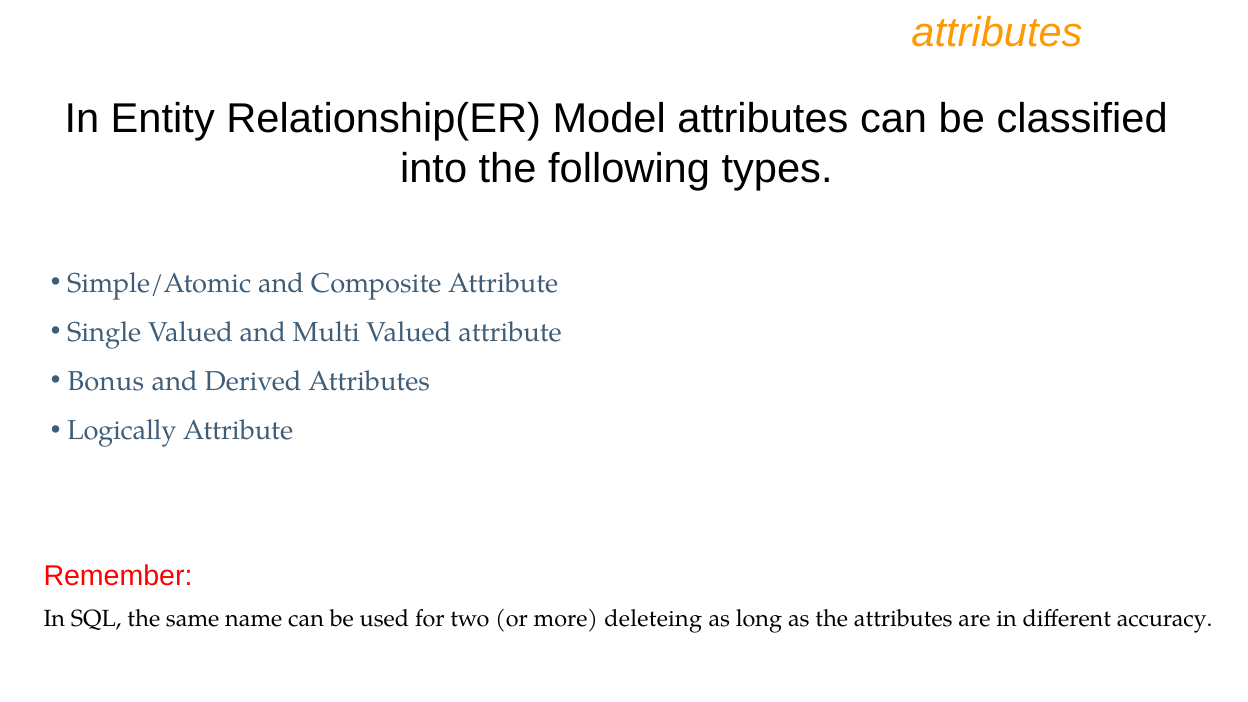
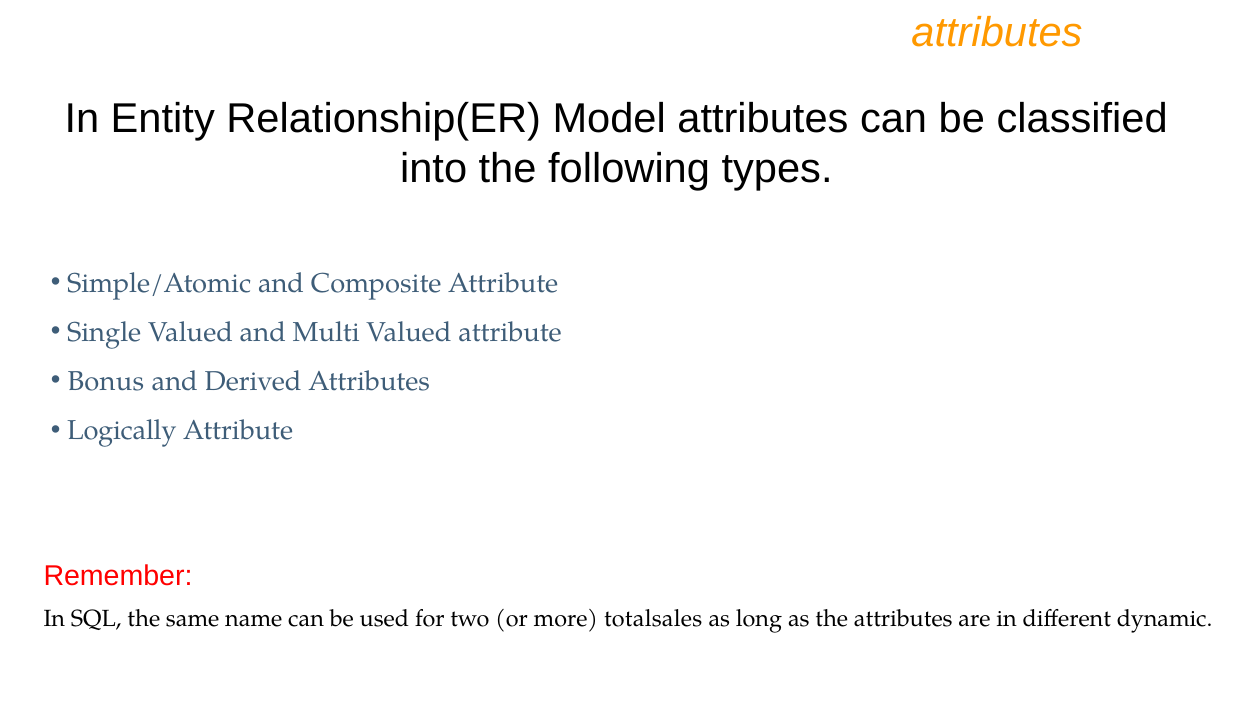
deleteing: deleteing -> totalsales (653, 619)
accuracy: accuracy -> dynamic (1165, 619)
